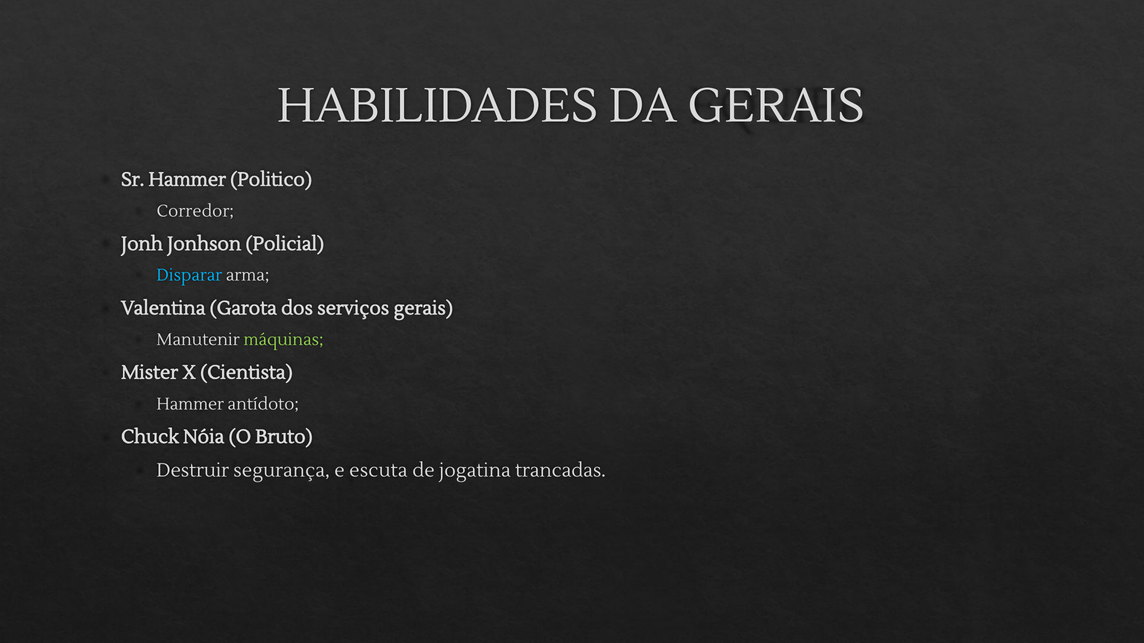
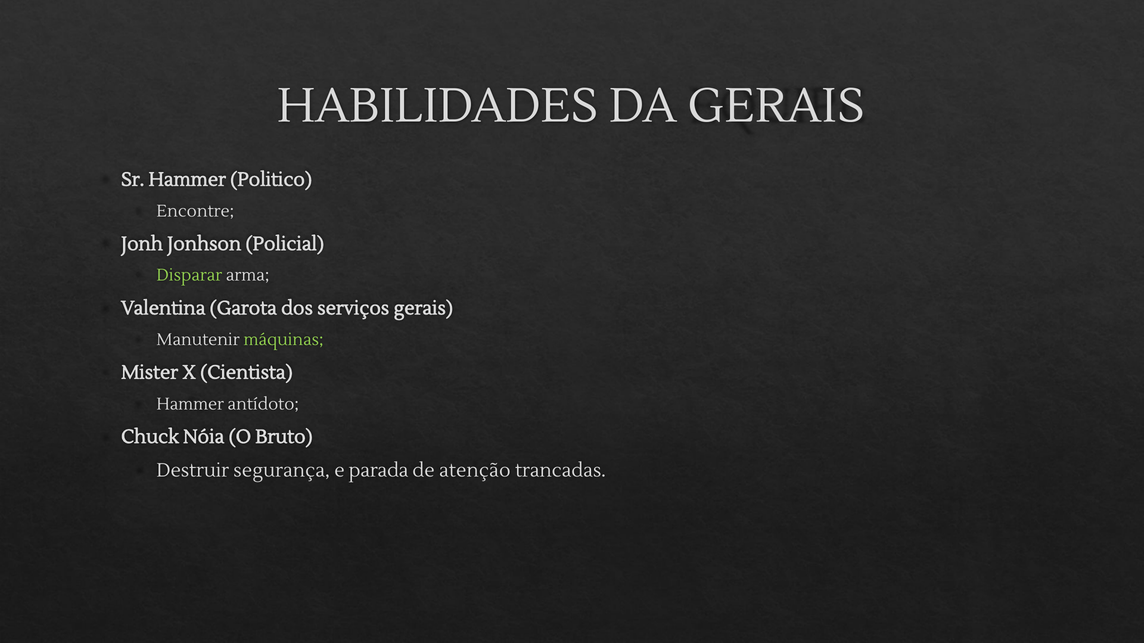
Corredor: Corredor -> Encontre (195, 211)
Disparar colour: light blue -> light green (189, 276)
escuta: escuta -> parada (379, 471)
jogatina: jogatina -> atenção (475, 471)
